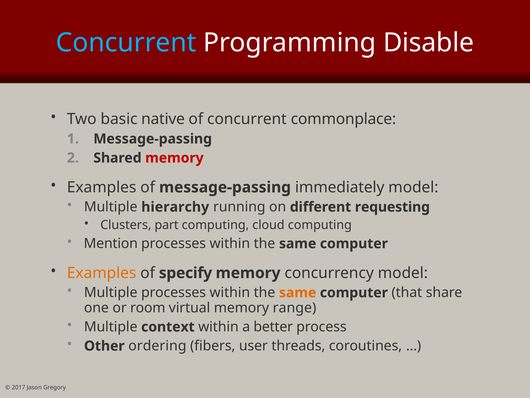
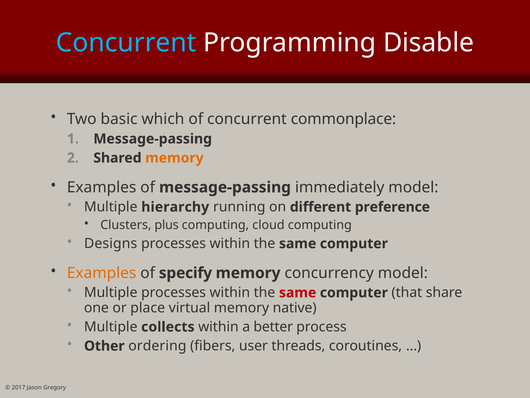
native: native -> which (163, 119)
memory colour: red -> orange (174, 158)
requesting: requesting -> preference (392, 207)
part: part -> plus (167, 225)
Mention: Mention -> Designs (111, 243)
same colour: orange -> red (298, 292)
room: room -> place (148, 307)
range: range -> native (295, 307)
context: context -> collects (168, 327)
